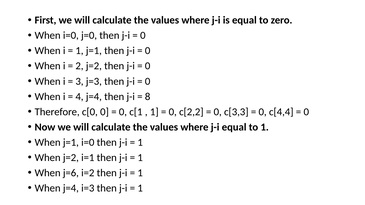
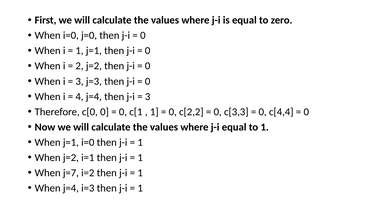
8: 8 -> 3 (148, 97)
j=6: j=6 -> j=7 (71, 173)
